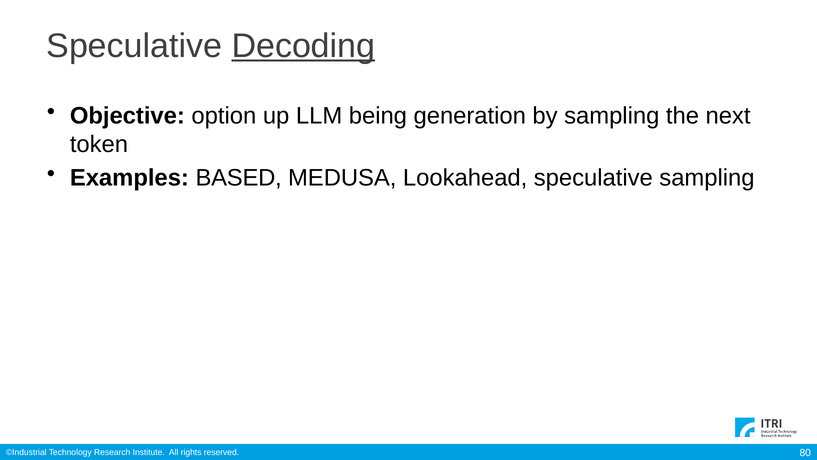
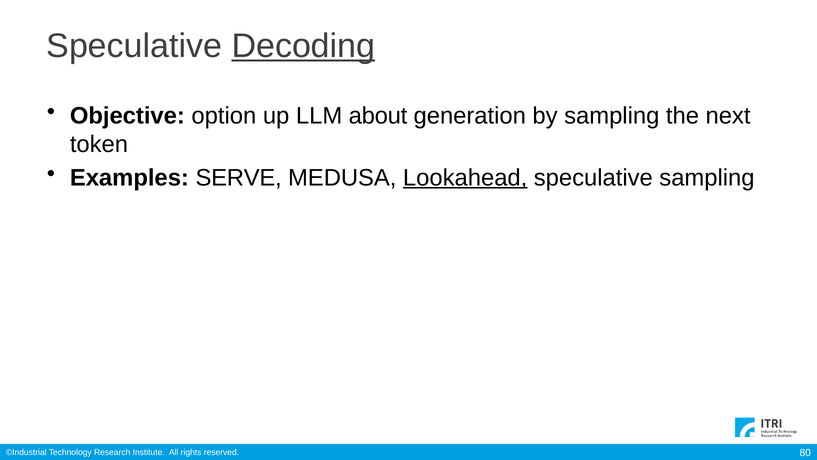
being: being -> about (378, 116)
BASED: BASED -> SERVE (239, 178)
Lookahead underline: none -> present (465, 178)
